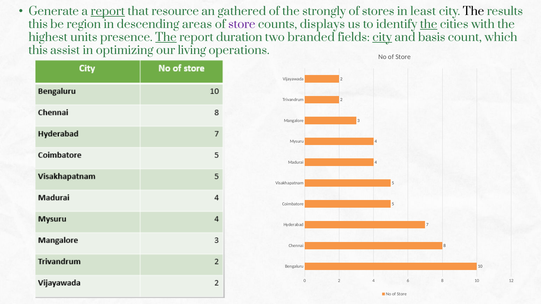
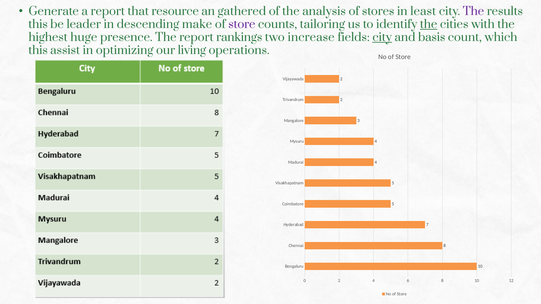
report underline: present -> none (108, 12)
strongly: strongly -> analysis (324, 12)
The colour: black -> purple (473, 12)
region: region -> leader (84, 25)
areas: areas -> make (197, 25)
displays: displays -> tailoring (322, 25)
units: units -> huge (84, 38)
The underline: present -> none (166, 38)
duration: duration -> rankings (239, 38)
branded: branded -> increase (311, 38)
